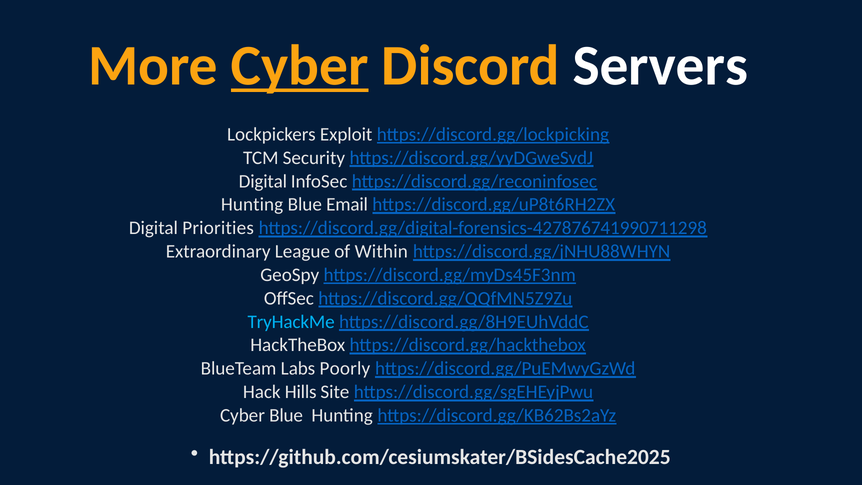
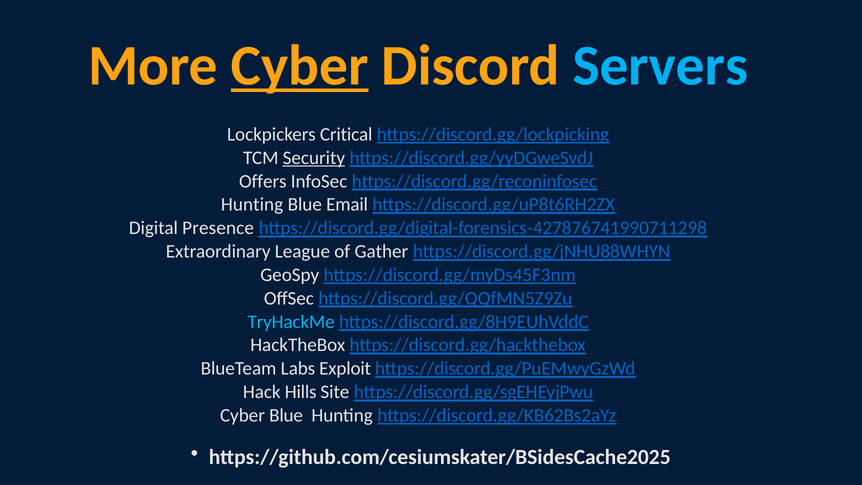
Servers colour: white -> light blue (660, 66)
Exploit: Exploit -> Critical (346, 134)
Security underline: none -> present (314, 158)
Digital: Digital -> Offers (263, 181)
Priorities: Priorities -> Presence (218, 228)
Within: Within -> Gather (381, 251)
Poorly: Poorly -> Exploit (345, 368)
